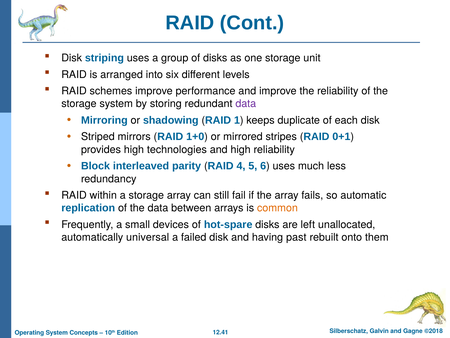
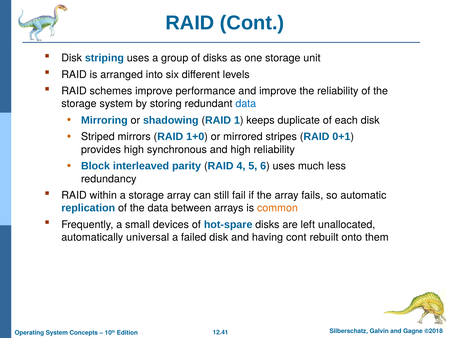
data colour: purple -> blue (246, 104)
technologies: technologies -> synchronous (177, 149)
having past: past -> cont (296, 237)
